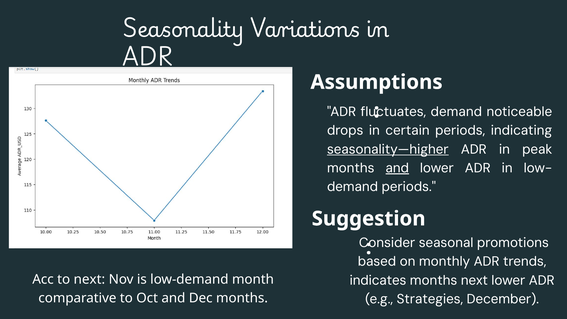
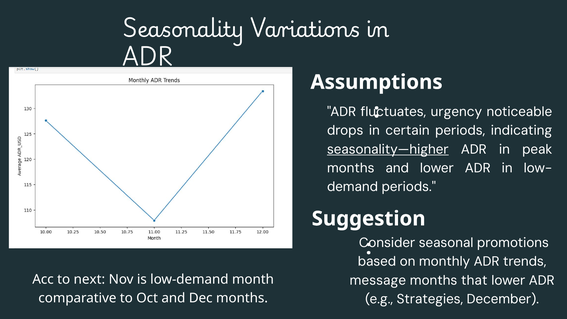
demand: demand -> urgency (456, 112)
and underline: present -> none (397, 168)
indicates: indicates -> message (378, 280)
months next: next -> that (474, 280)
